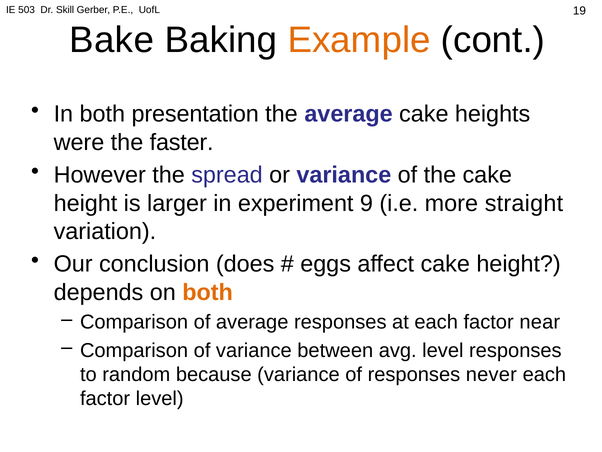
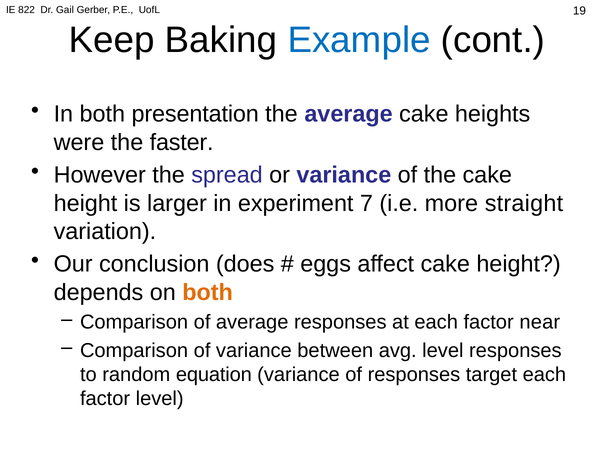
503: 503 -> 822 (27, 10)
Skill: Skill -> Gail (65, 10)
Bake: Bake -> Keep (112, 40)
Example colour: orange -> blue (359, 40)
9: 9 -> 7 (366, 203)
because: because -> equation (214, 374)
never: never -> target (491, 374)
